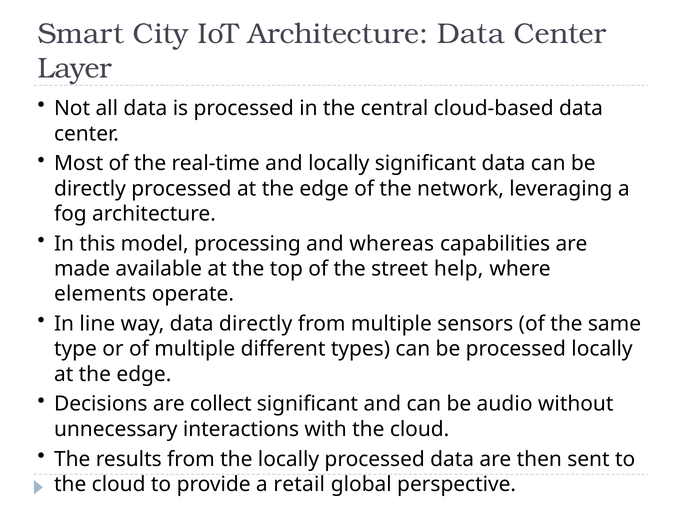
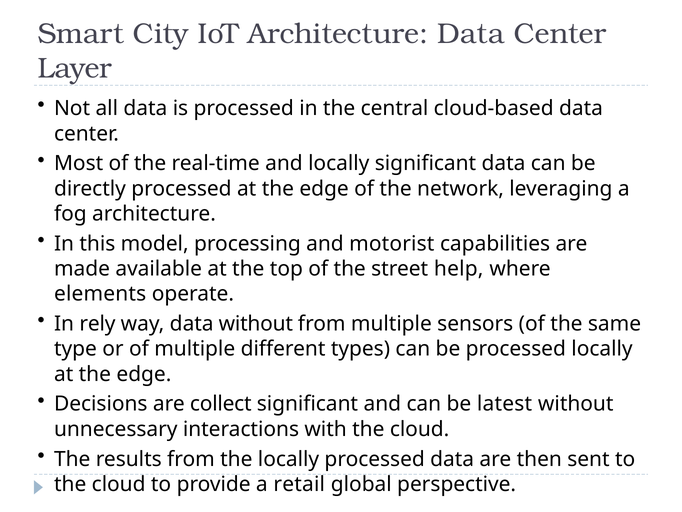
whereas: whereas -> motorist (392, 243)
line: line -> rely (97, 324)
data directly: directly -> without (256, 324)
audio: audio -> latest (505, 404)
